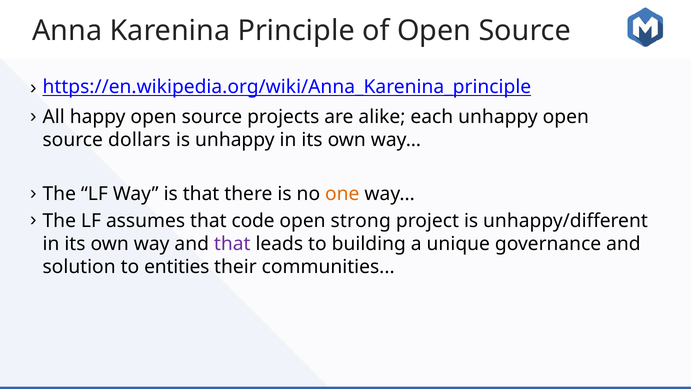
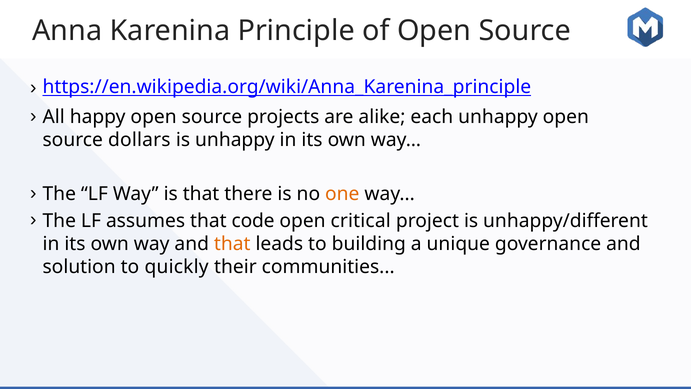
strong: strong -> critical (361, 221)
that colour: purple -> orange (232, 244)
entities: entities -> quickly (177, 267)
